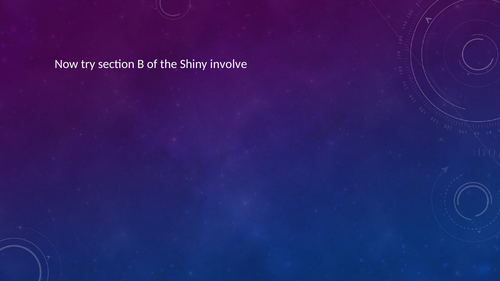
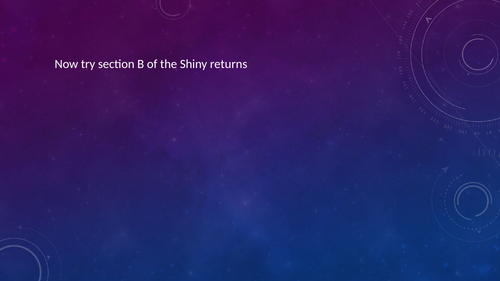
involve: involve -> returns (229, 64)
